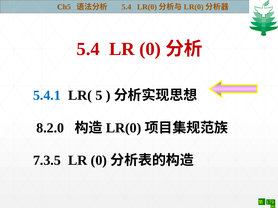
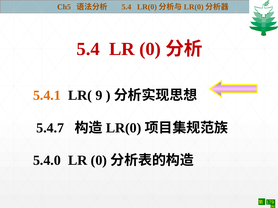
5.4.1 colour: blue -> orange (47, 96)
5: 5 -> 9 (99, 96)
8.2.0: 8.2.0 -> 5.4.7 (50, 128)
7.3.5: 7.3.5 -> 5.4.0 (47, 161)
